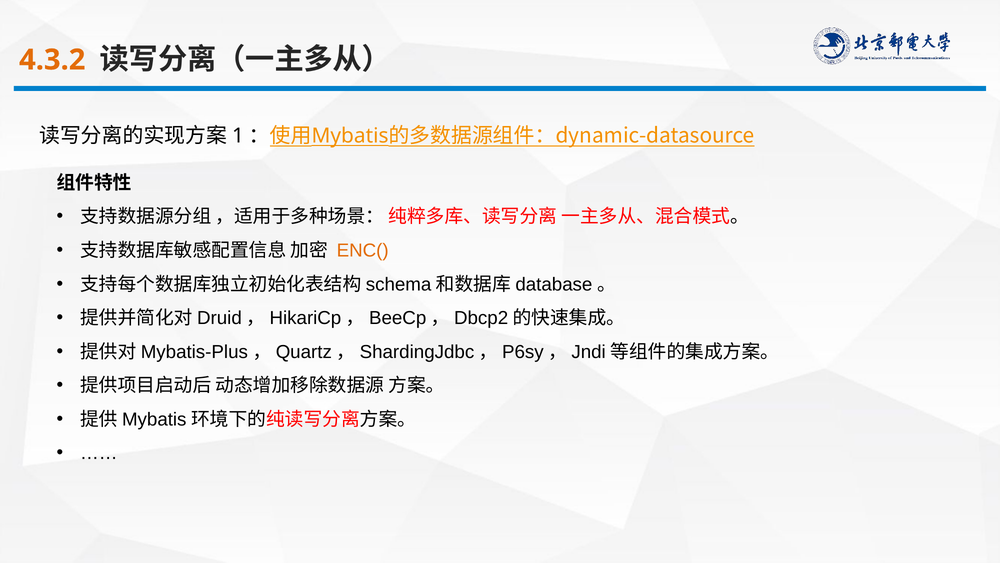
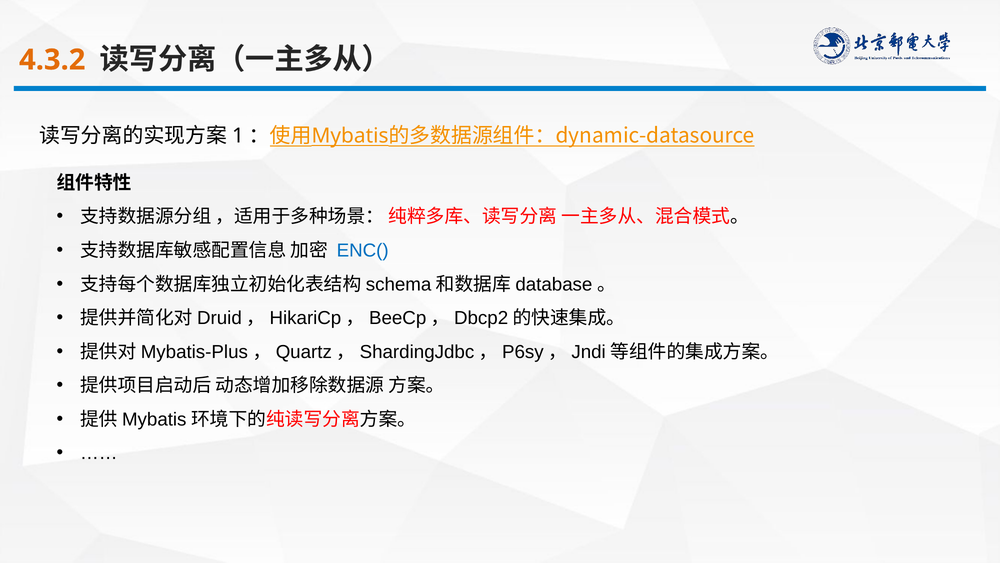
ENC( colour: orange -> blue (363, 250)
